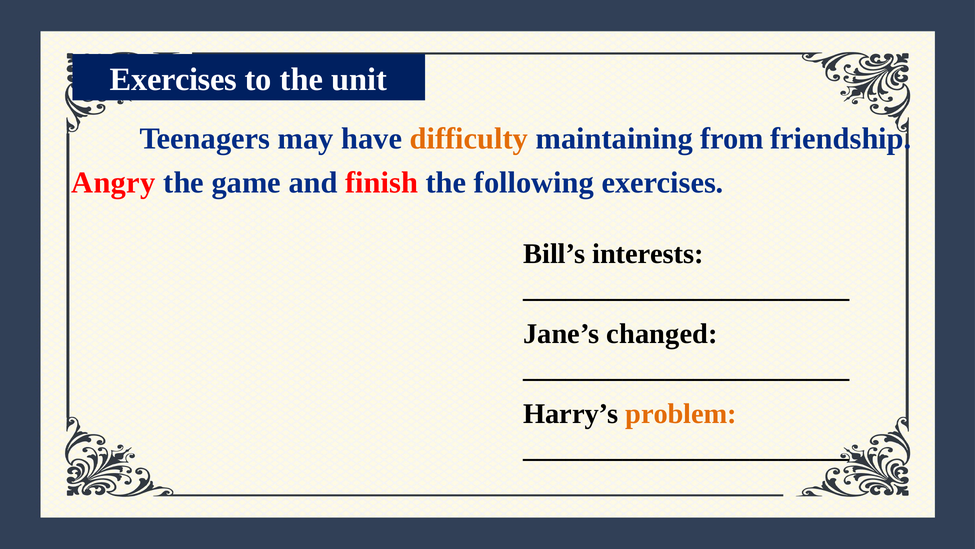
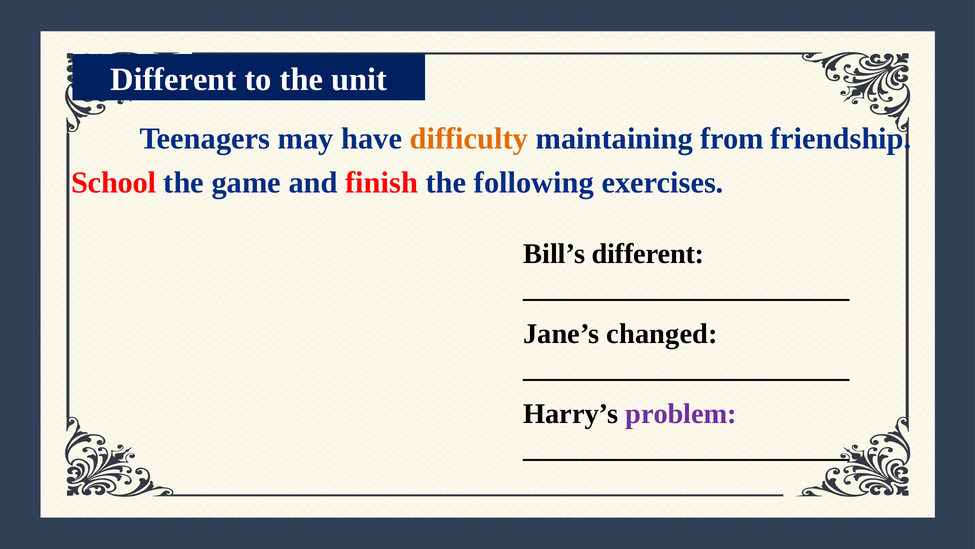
Exercises: Exercises -> Different (173, 79)
Angry: Angry -> School (114, 183)
Bill’s interests: interests -> different (648, 253)
problem colour: orange -> purple (681, 413)
